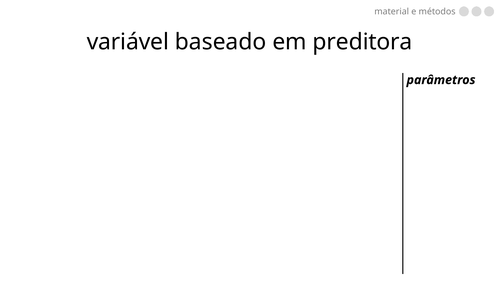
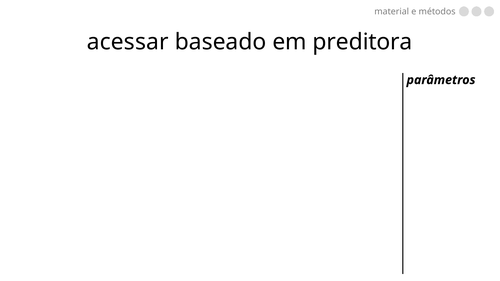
variável: variável -> acessar (128, 42)
